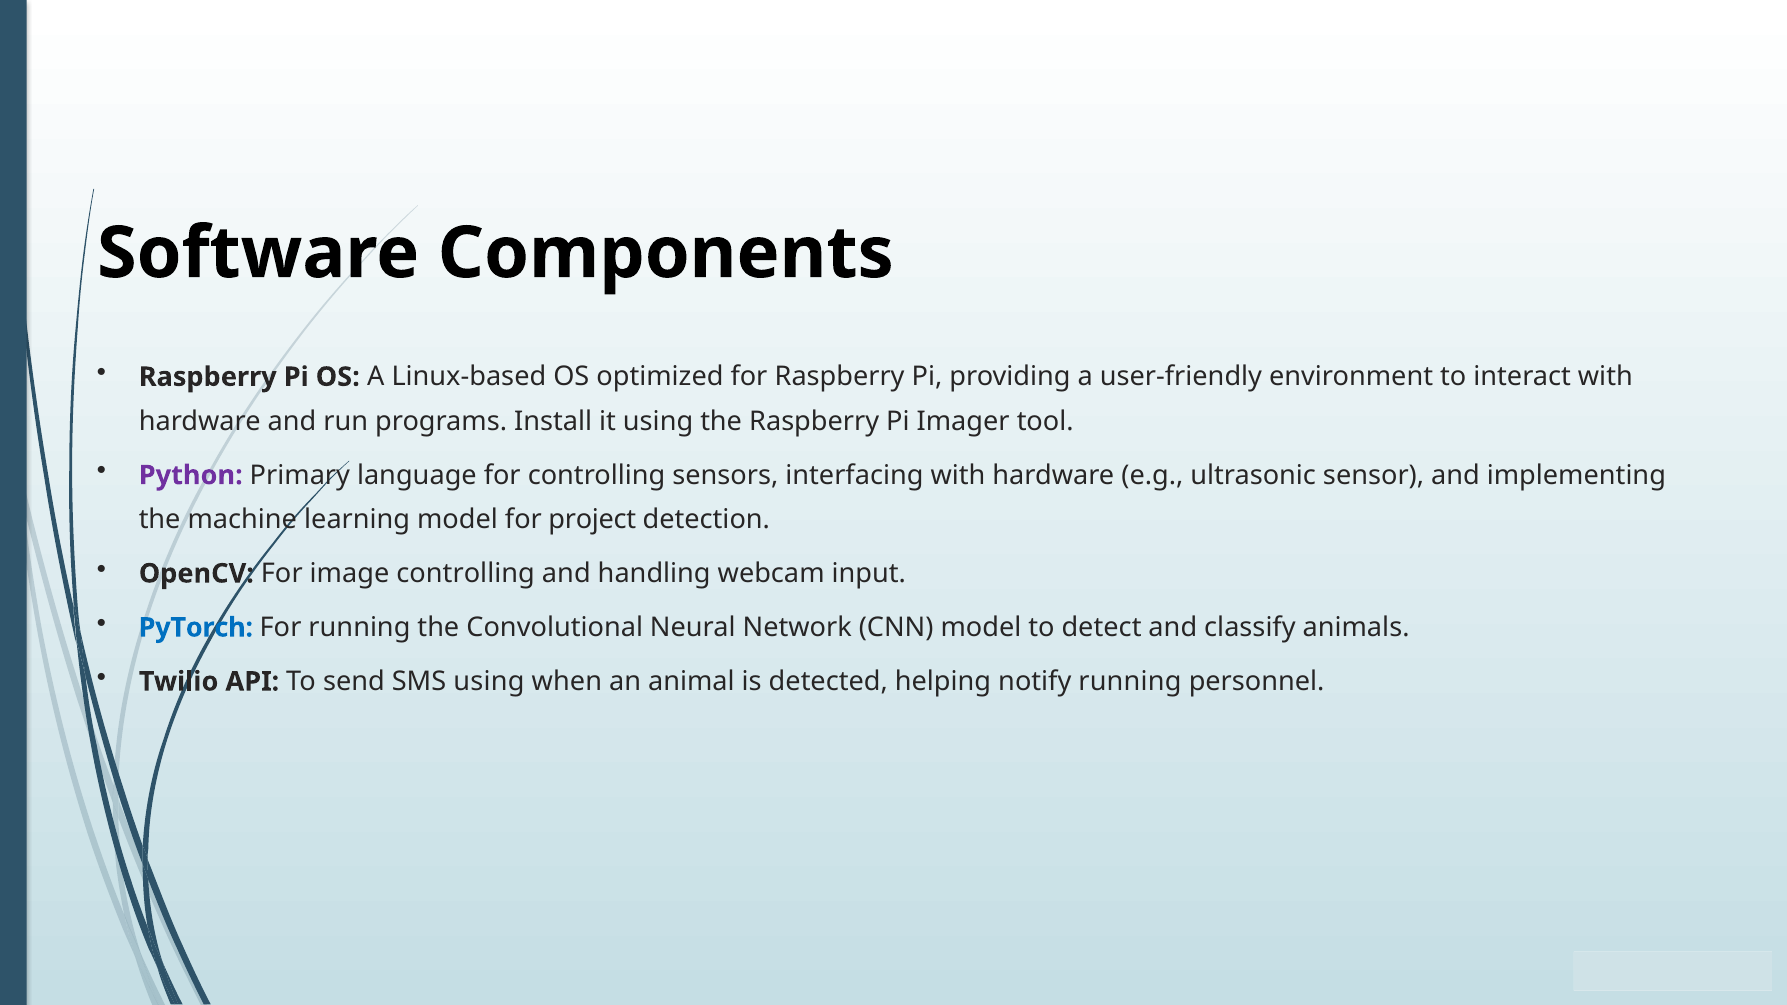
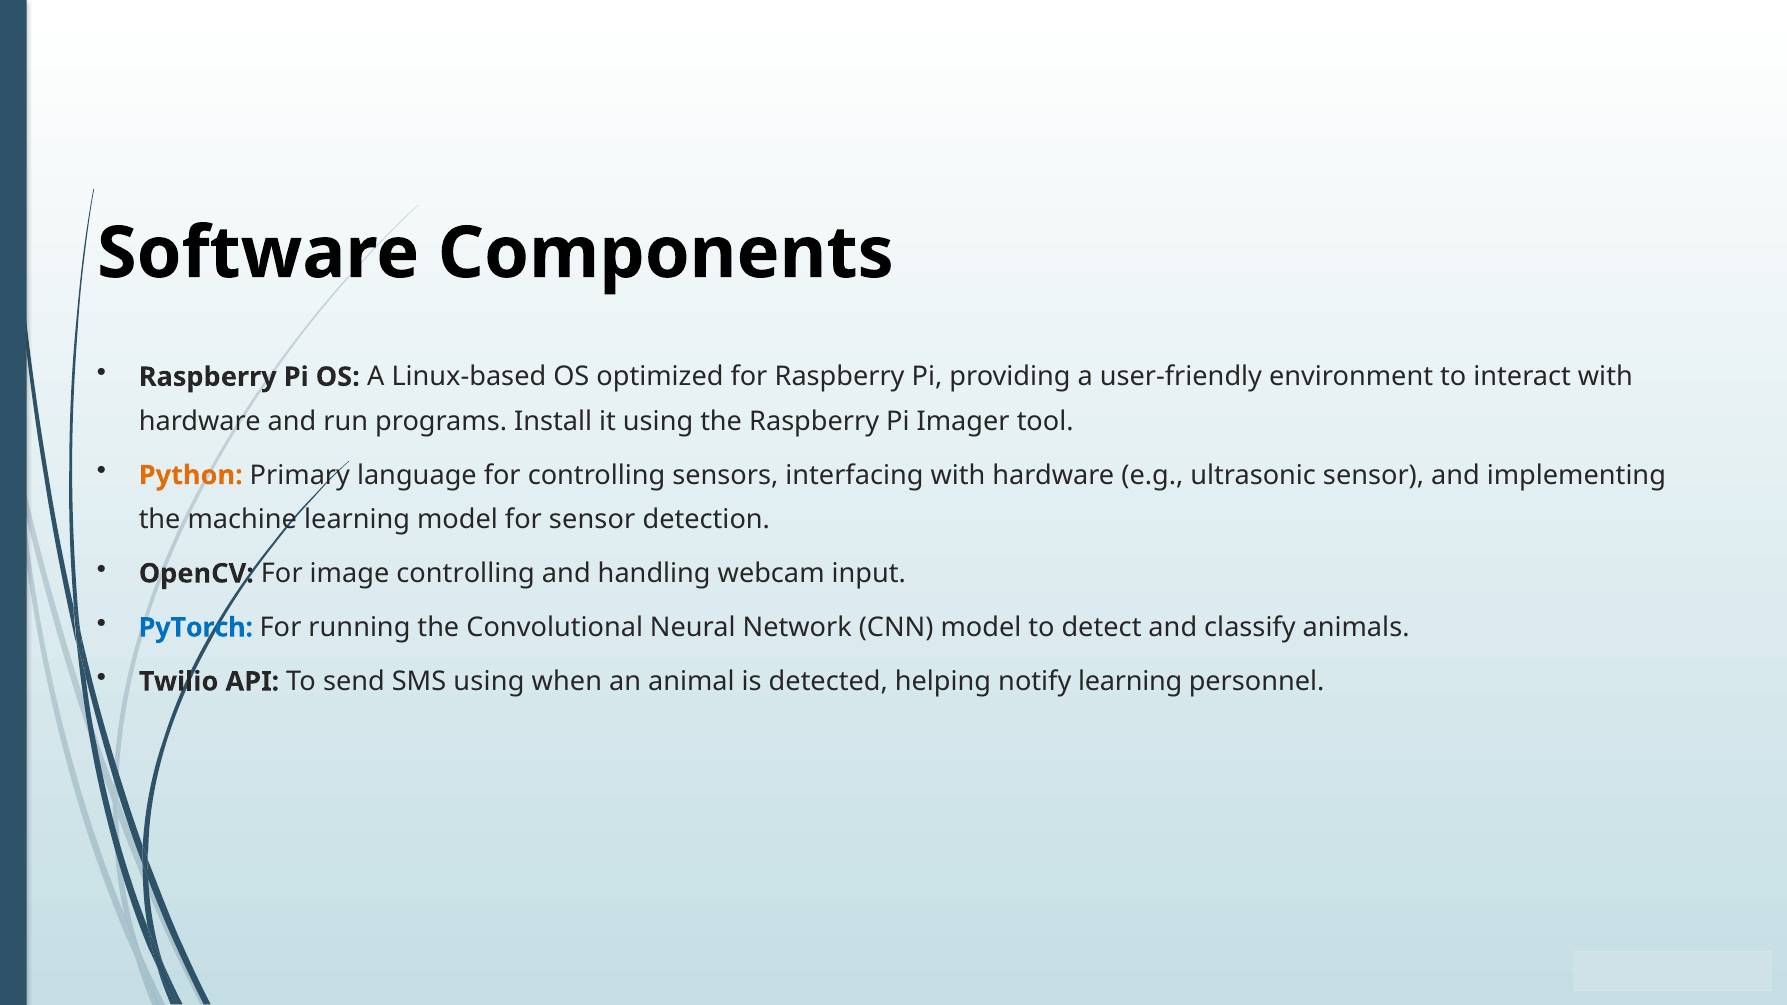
Python colour: purple -> orange (191, 475)
for project: project -> sensor (592, 520)
notify running: running -> learning (1130, 682)
